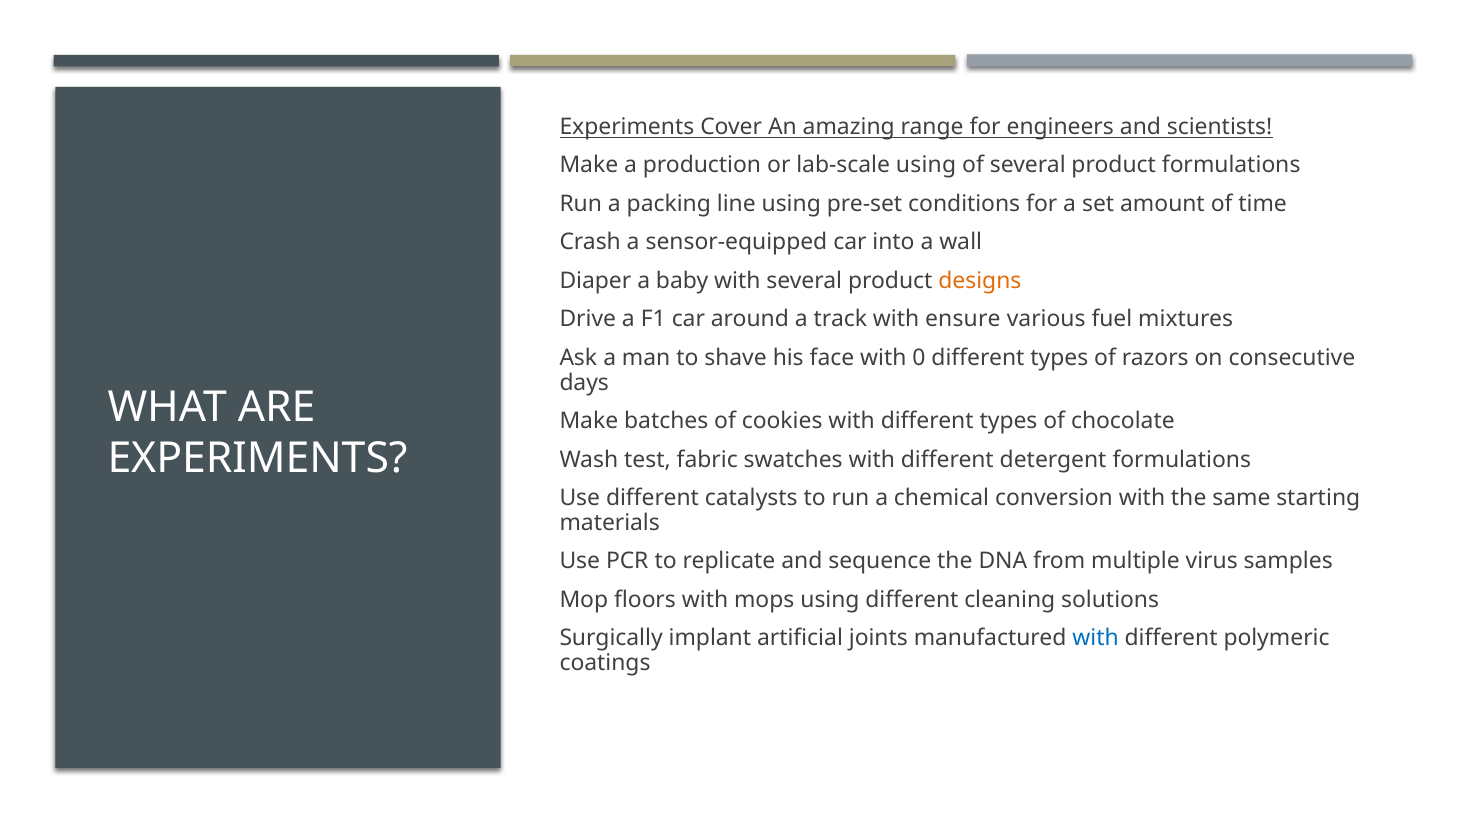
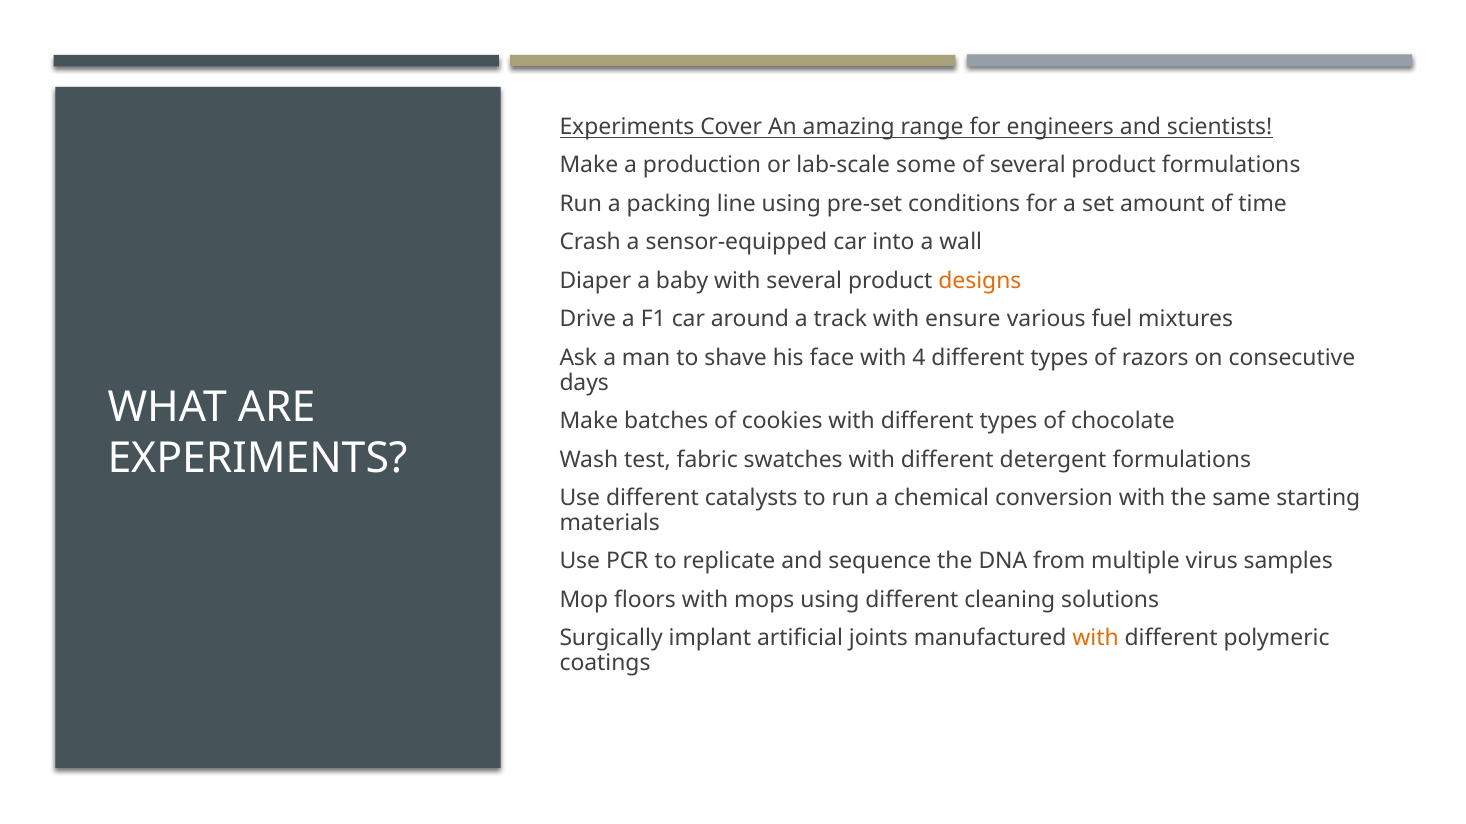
lab-scale using: using -> some (926, 165)
0: 0 -> 4 (919, 358)
with colour: blue -> orange (1096, 639)
